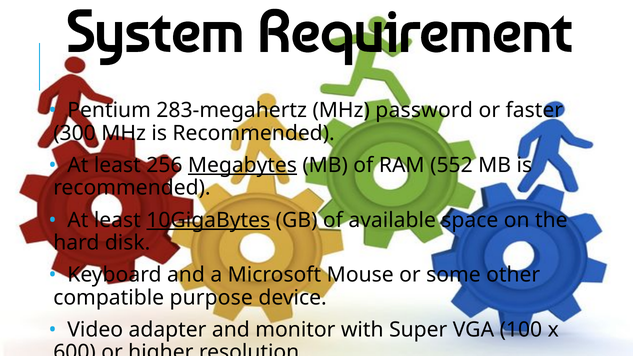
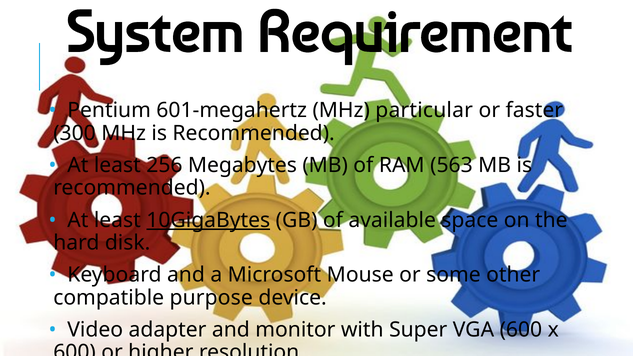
283-megahertz: 283-megahertz -> 601-megahertz (232, 110)
password: password -> particular (424, 110)
Megabytes underline: present -> none (242, 165)
552: 552 -> 563 (451, 165)
VGA 100: 100 -> 600 (521, 330)
